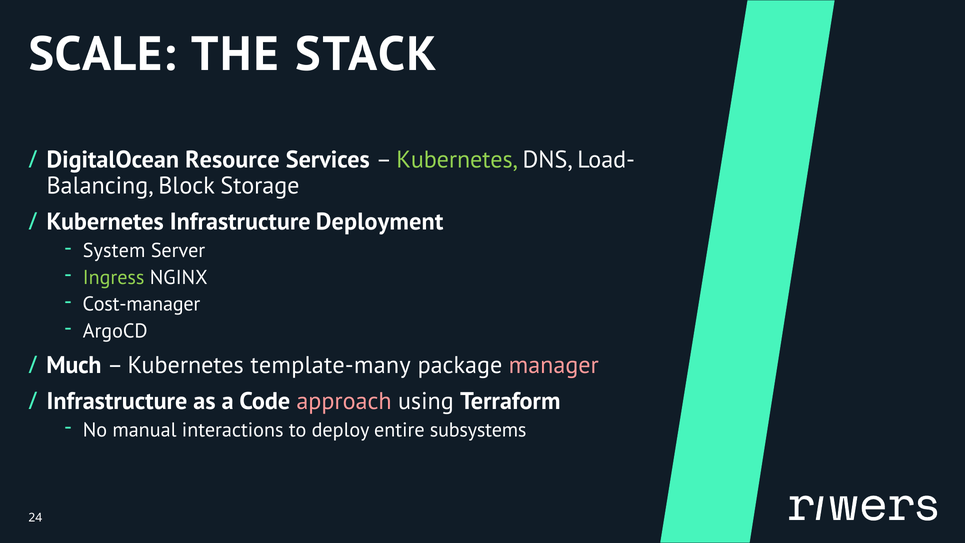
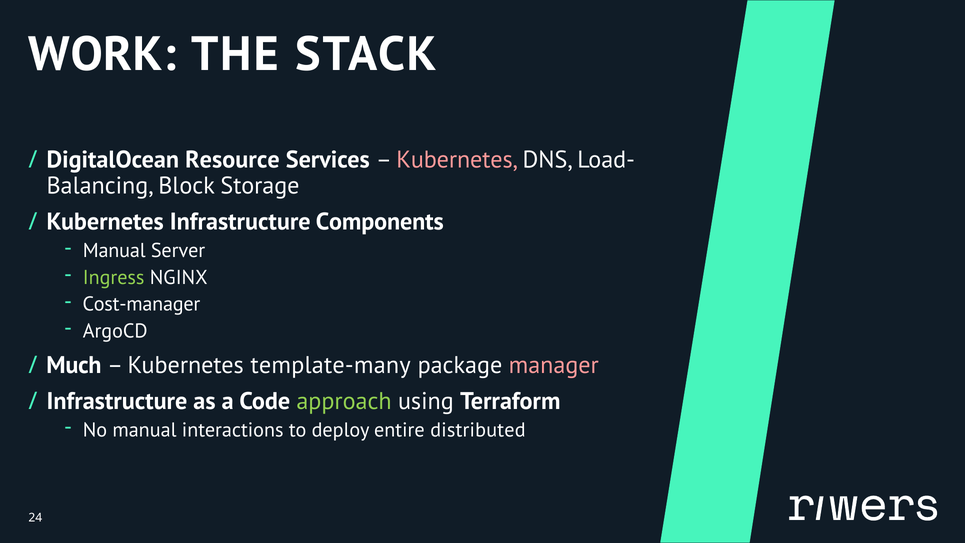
SCALE: SCALE -> WORK (102, 54)
Kubernetes colour: light green -> pink (457, 160)
Deployment: Deployment -> Components (380, 222)
System: System -> Manual (114, 251)
approach colour: pink -> light green (344, 401)
subsystems: subsystems -> distributed (478, 430)
